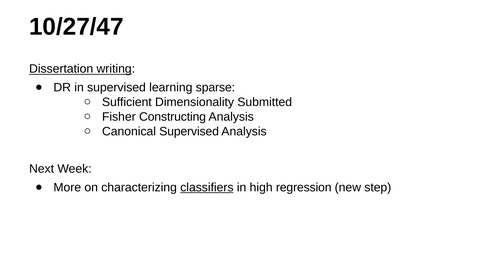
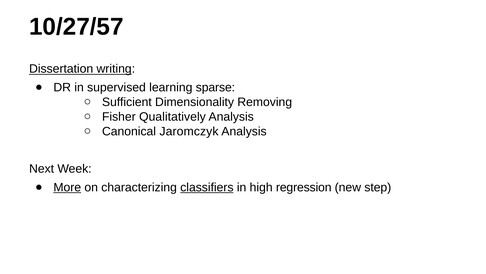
10/27/47: 10/27/47 -> 10/27/57 (76, 27)
Submitted: Submitted -> Removing (265, 102)
Constructing: Constructing -> Qualitatively (172, 116)
Canonical Supervised: Supervised -> Jaromczyk (189, 131)
More underline: none -> present (67, 187)
